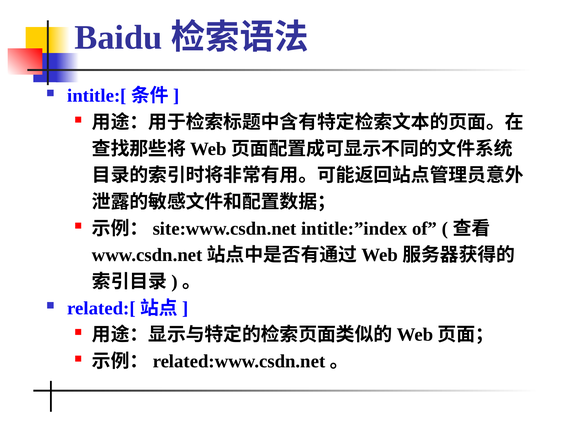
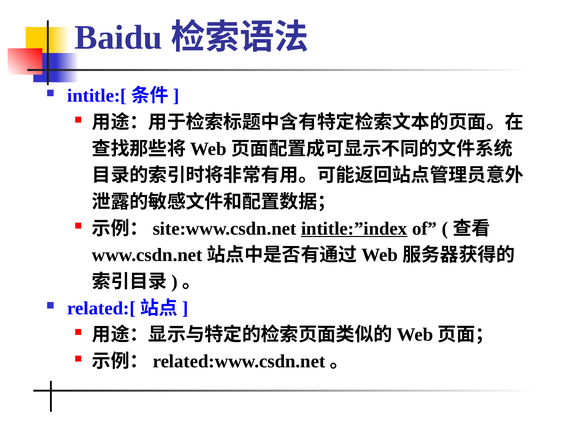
intitle:”index underline: none -> present (354, 229)
